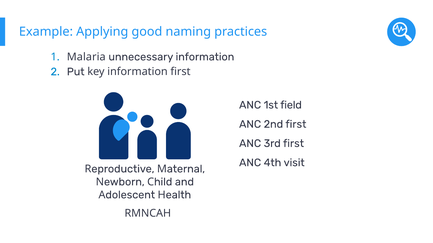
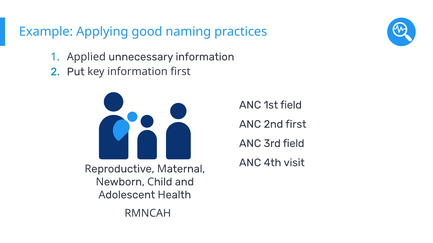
Malaria: Malaria -> Applied (86, 57)
3rd first: first -> field (294, 144)
